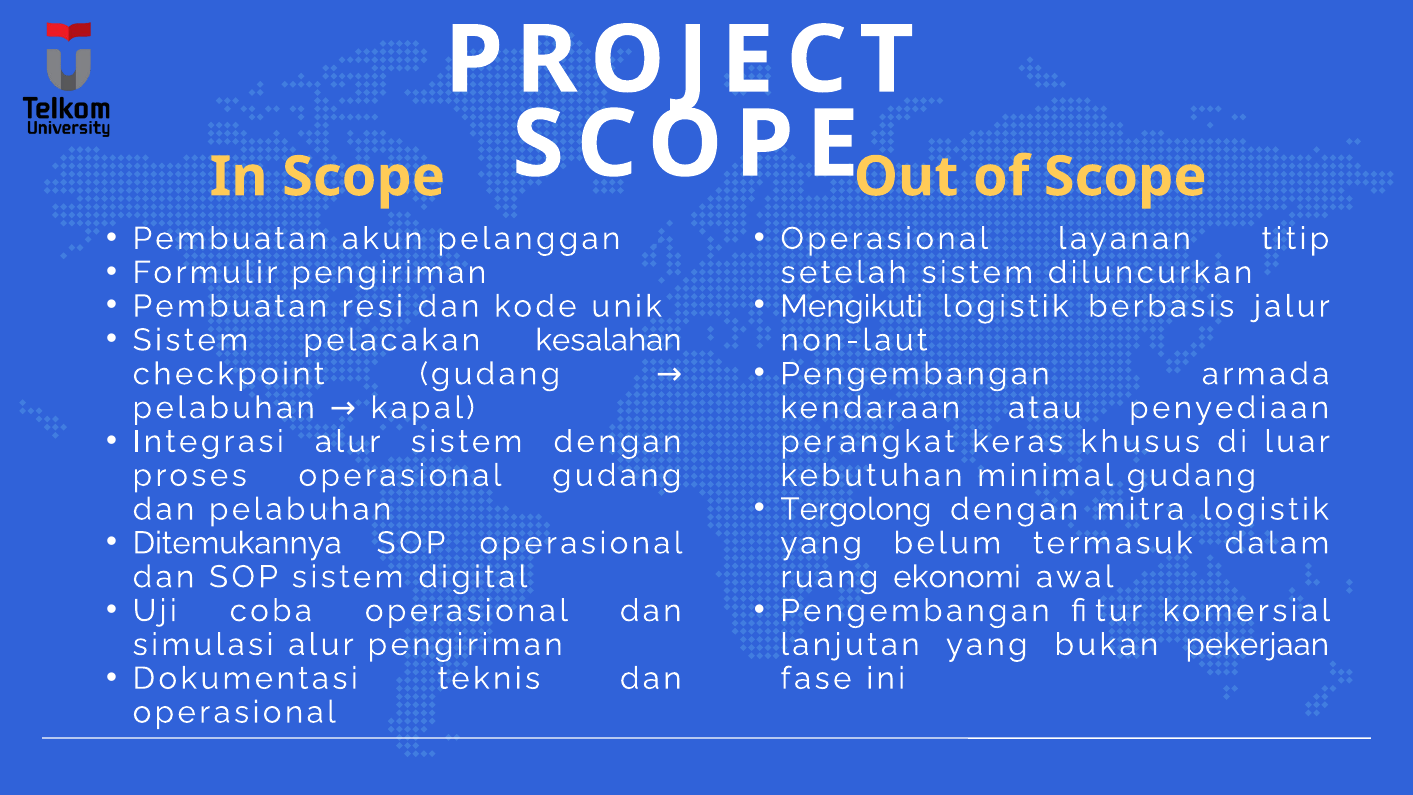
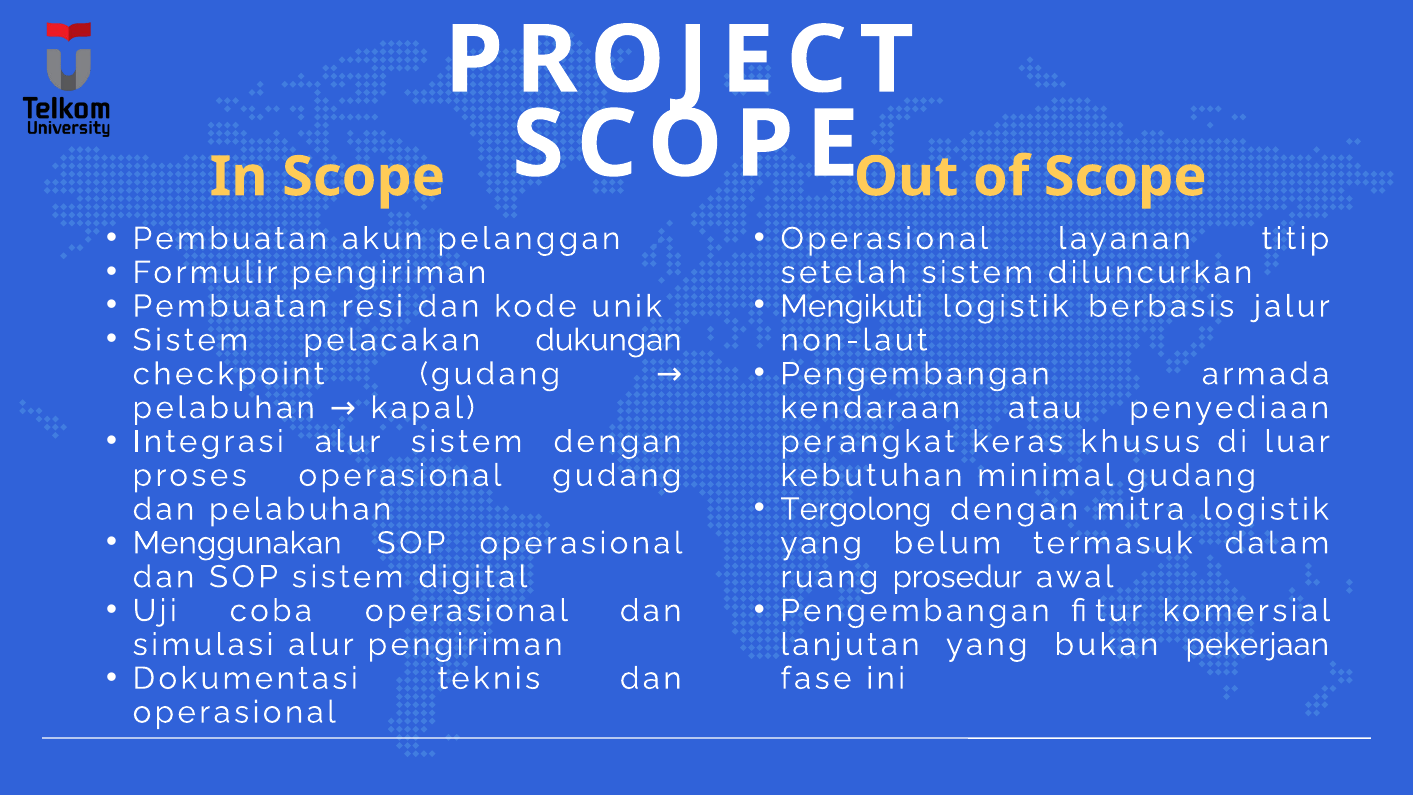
kesalahan: kesalahan -> dukungan (608, 340)
Ditemukannya: Ditemukannya -> Menggunakan (237, 543)
ekonomi: ekonomi -> prosedur (957, 577)
